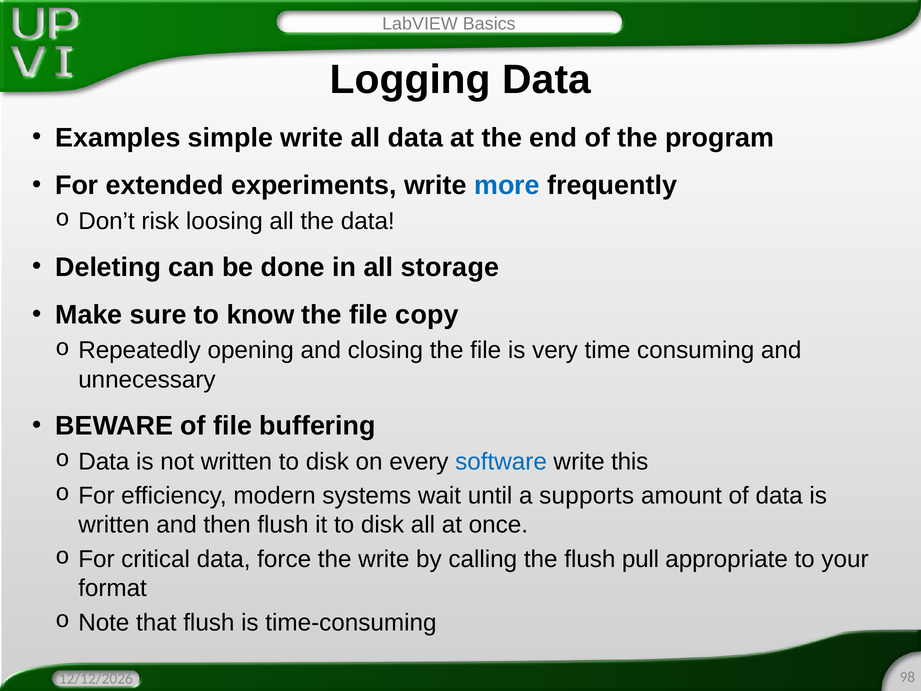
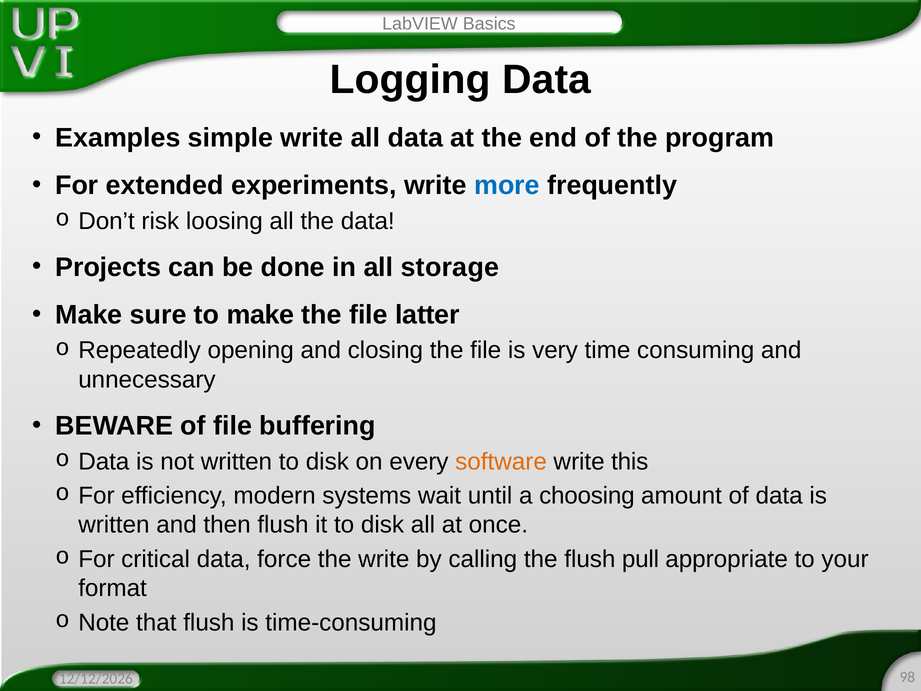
Deleting: Deleting -> Projects (108, 267)
to know: know -> make (260, 315)
copy: copy -> latter (427, 315)
software colour: blue -> orange (501, 461)
supports: supports -> choosing (587, 496)
